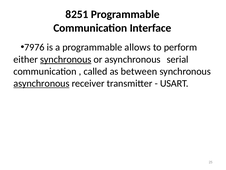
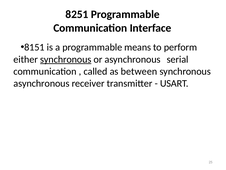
7976: 7976 -> 8151 (34, 47)
allows: allows -> means (138, 47)
asynchronous underline: present -> none (41, 83)
